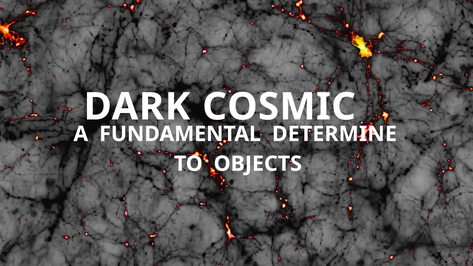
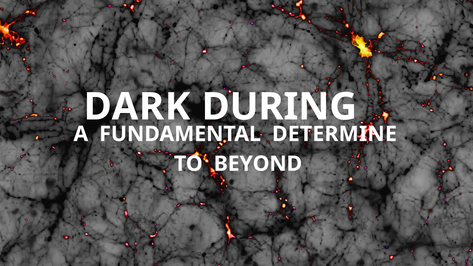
COSMIC: COSMIC -> DURING (279, 107)
OBJECTS: OBJECTS -> BEYOND (258, 164)
